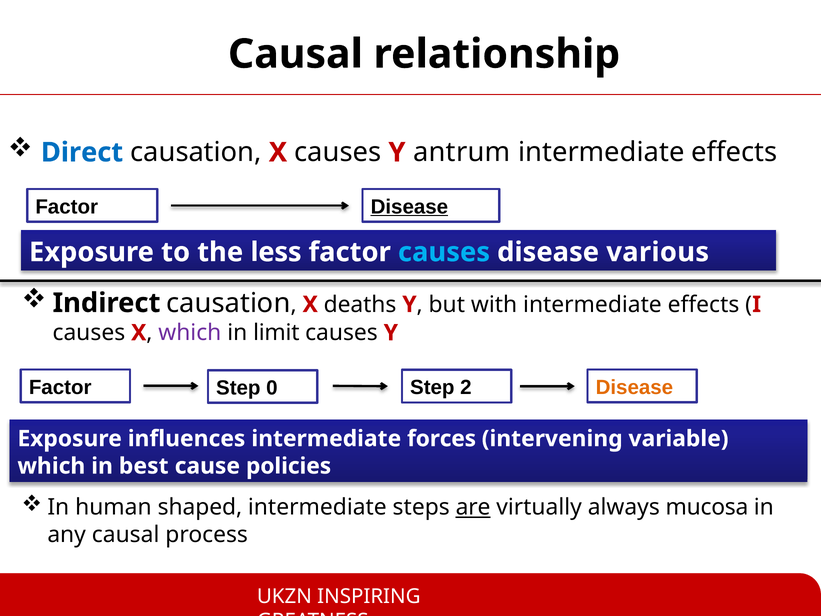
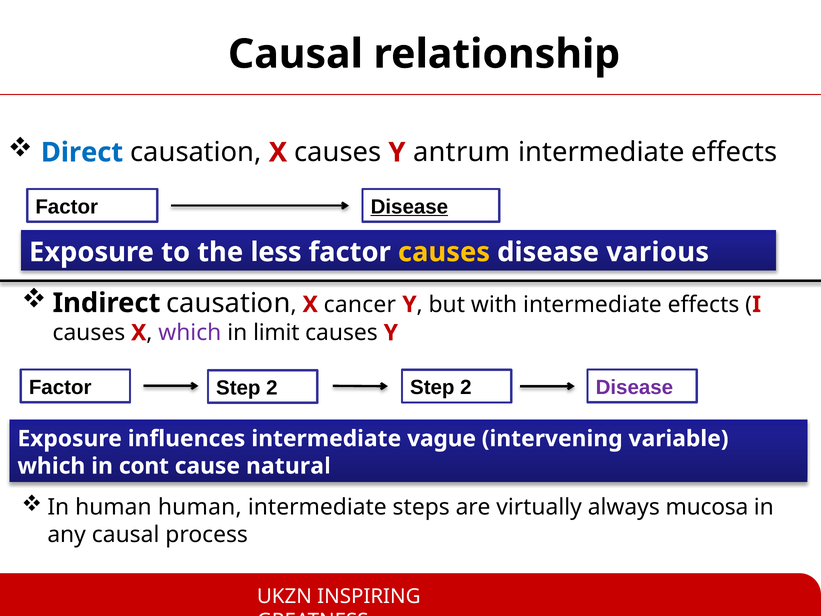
causes colour: light blue -> yellow (444, 252)
deaths: deaths -> cancer (360, 304)
Disease colour: orange -> purple (634, 387)
0: 0 -> 2 (272, 388)
forces: forces -> vague (442, 439)
best: best -> cont (144, 466)
policies: policies -> natural (288, 466)
human shaped: shaped -> human (200, 507)
are underline: present -> none (473, 507)
